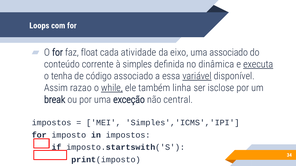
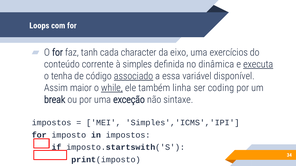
float: float -> tanh (89, 53)
atividade: atividade -> character (139, 53)
uma associado: associado -> exercícios (229, 53)
associado underline: none -> present (134, 76)
variável underline: present -> none (197, 76)
razao: razao -> maior (81, 88)
isclose: isclose -> coding (221, 88)
central: central -> sintaxe (178, 100)
